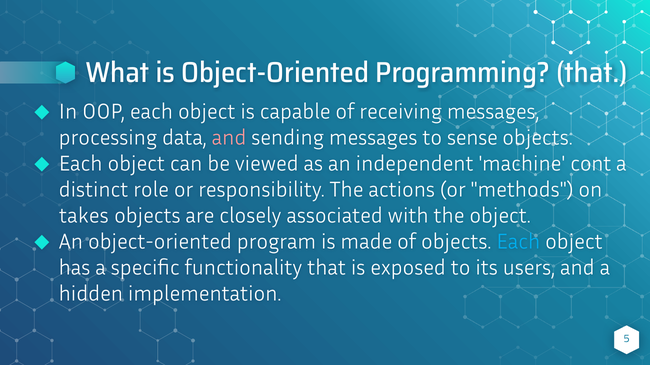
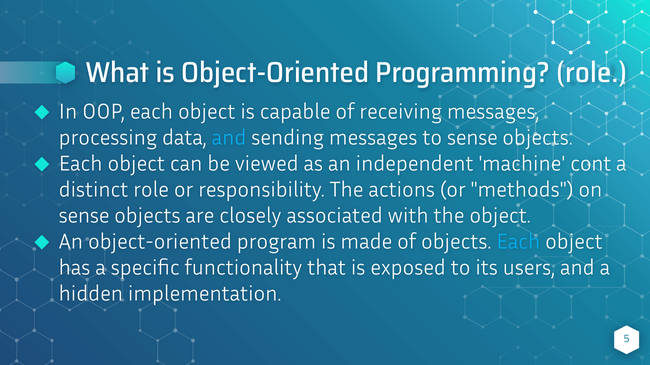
Programming that: that -> role (592, 73)
and colour: pink -> light blue (229, 138)
takes: takes -> sense (84, 216)
